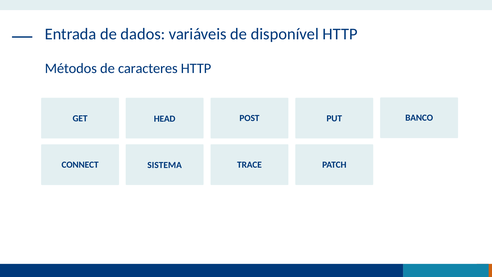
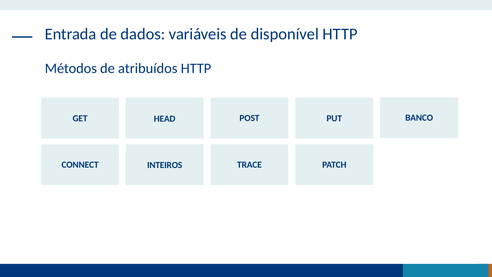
caracteres: caracteres -> atribuídos (148, 68)
SISTEMA: SISTEMA -> INTEIROS (165, 165)
